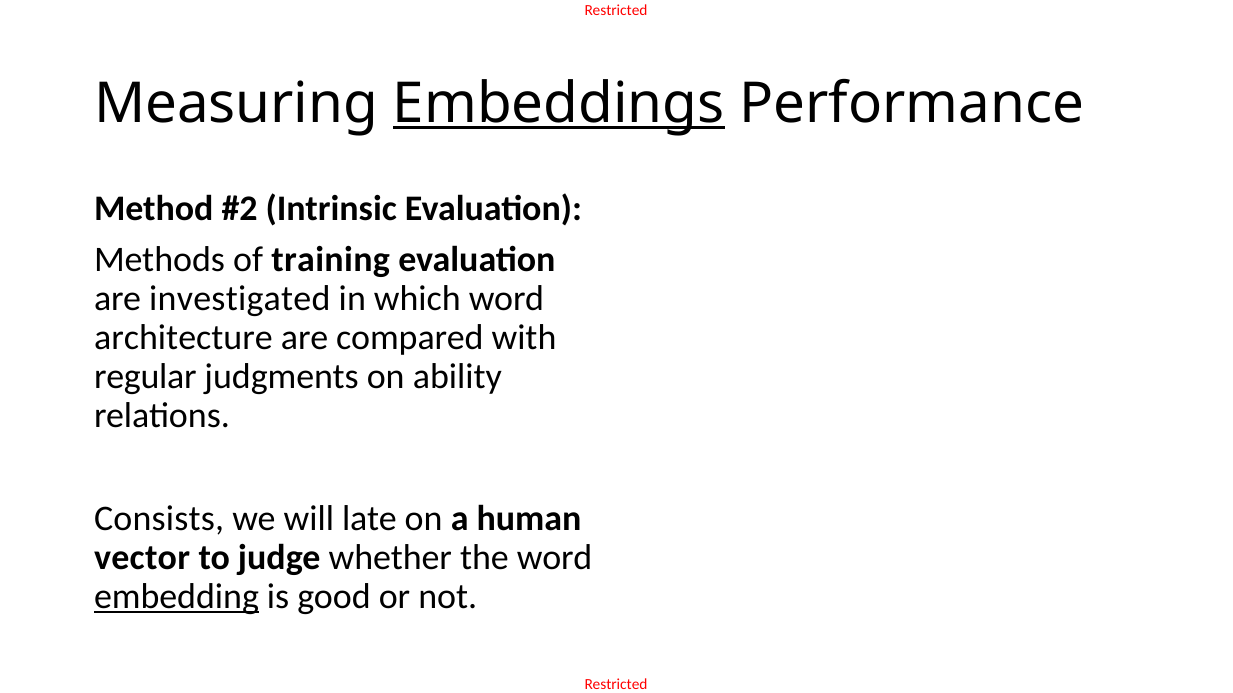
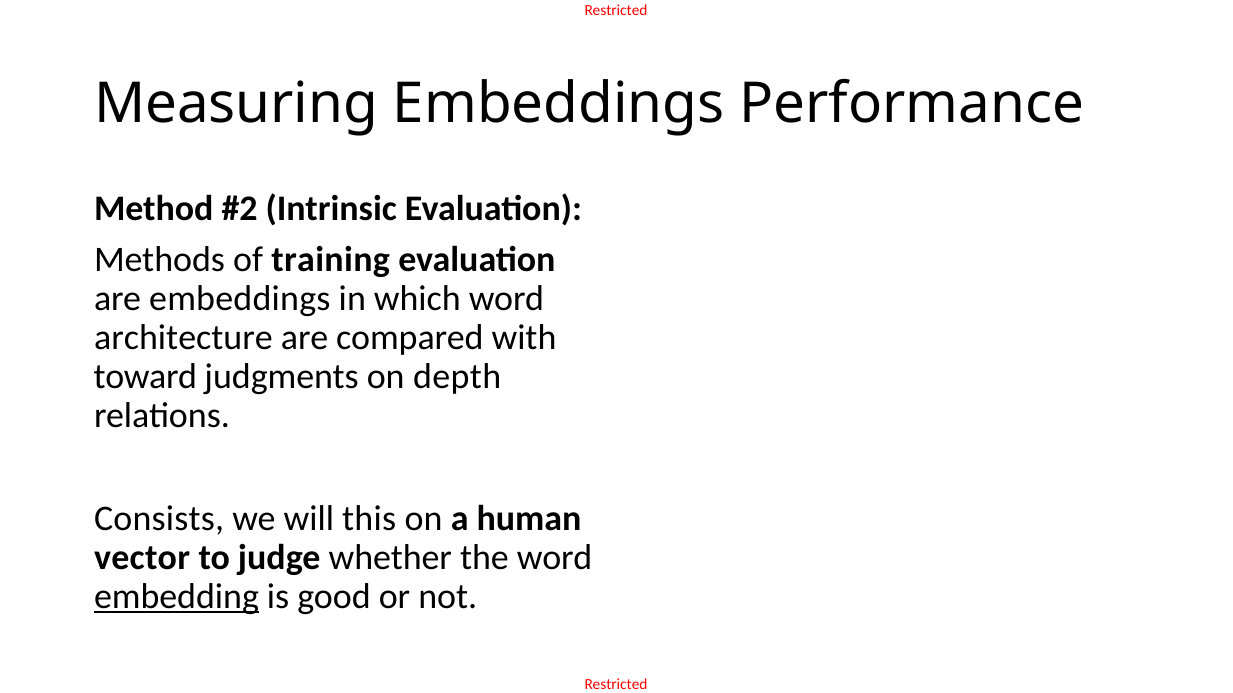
Embeddings underline: present -> none (559, 104)
are investigated: investigated -> embeddings (240, 299)
regular: regular -> toward (145, 377)
ability: ability -> depth (457, 377)
late: late -> this (369, 519)
